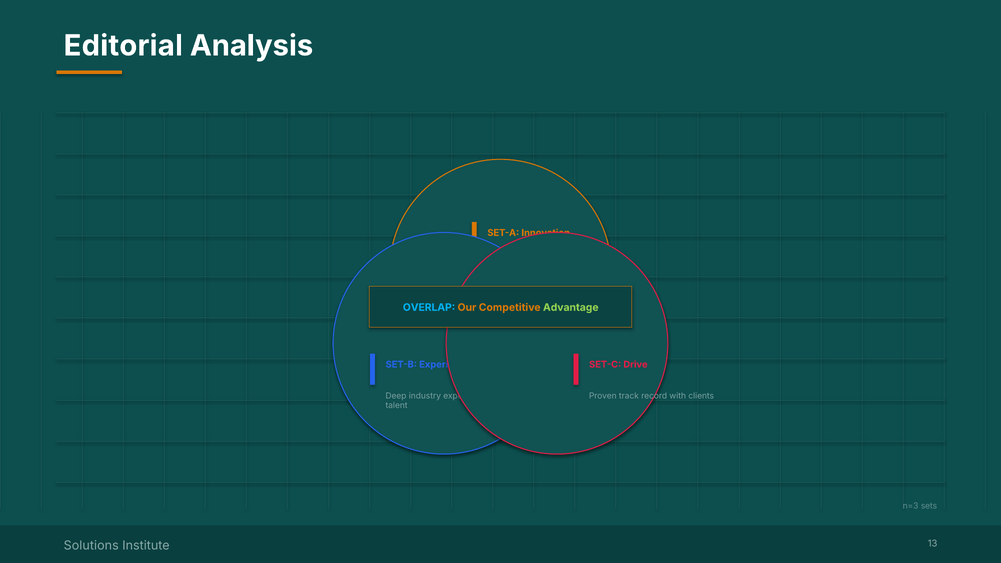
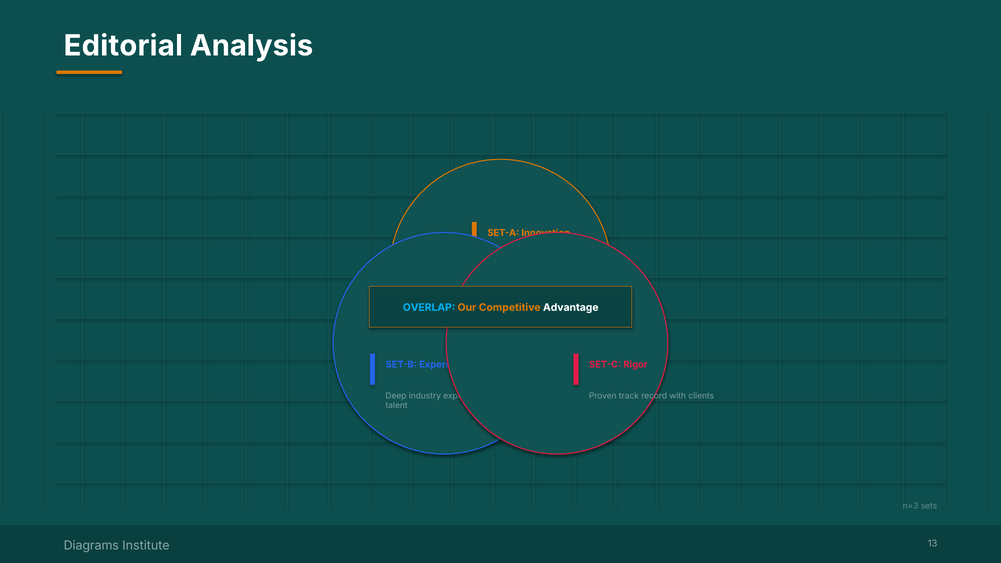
Advantage colour: light green -> white (571, 307)
Drive: Drive -> Rigor (635, 364)
Solutions: Solutions -> Diagrams (91, 546)
